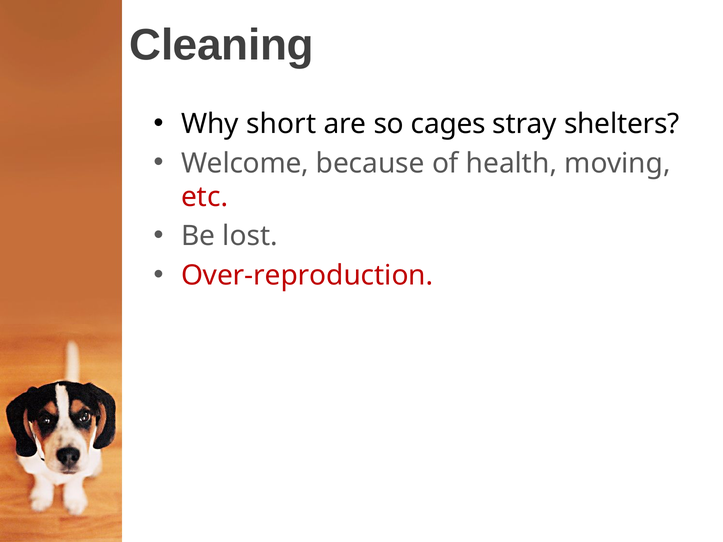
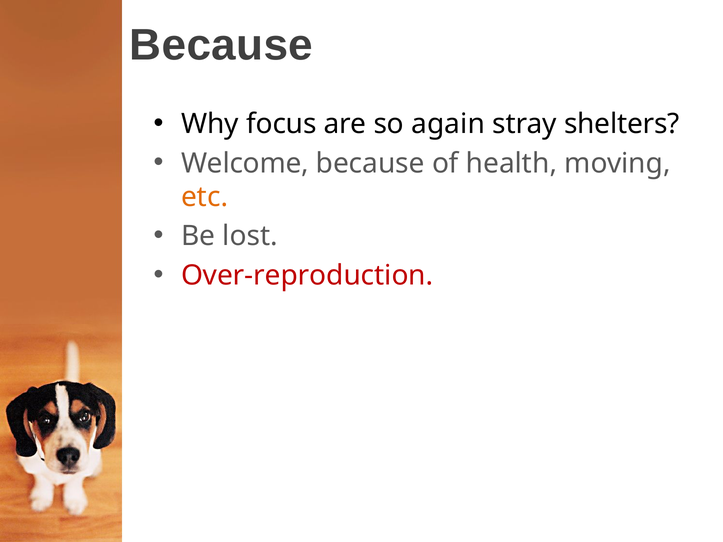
Cleaning: Cleaning -> Because (221, 45)
short: short -> focus (281, 124)
cages: cages -> again (448, 124)
etc colour: red -> orange (205, 197)
